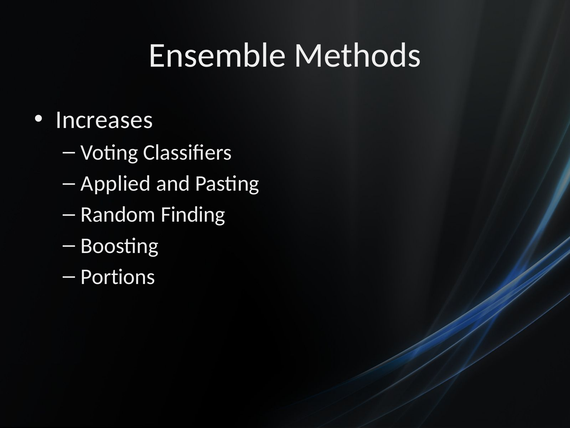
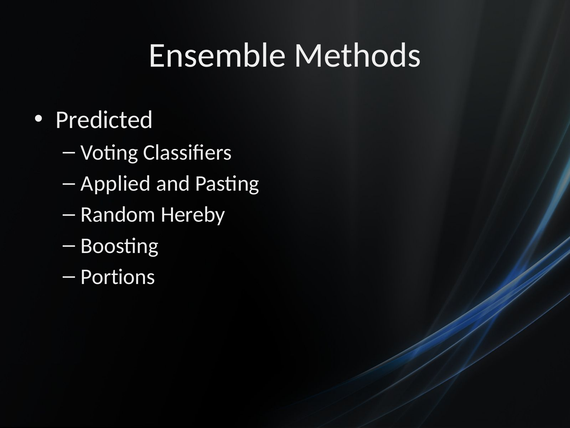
Increases: Increases -> Predicted (104, 120)
Finding: Finding -> Hereby (193, 214)
